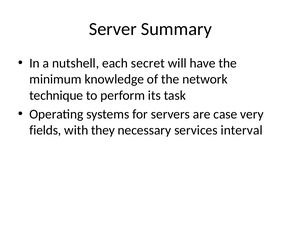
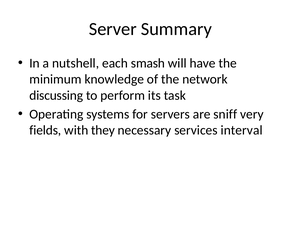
secret: secret -> smash (148, 63)
technique: technique -> discussing (56, 95)
case: case -> sniff (225, 114)
